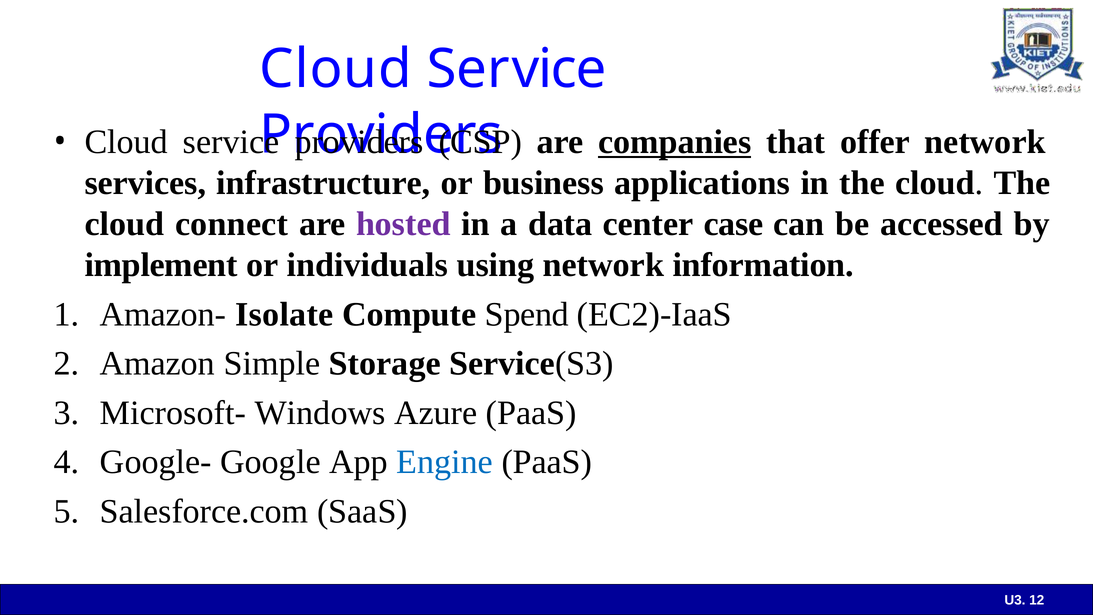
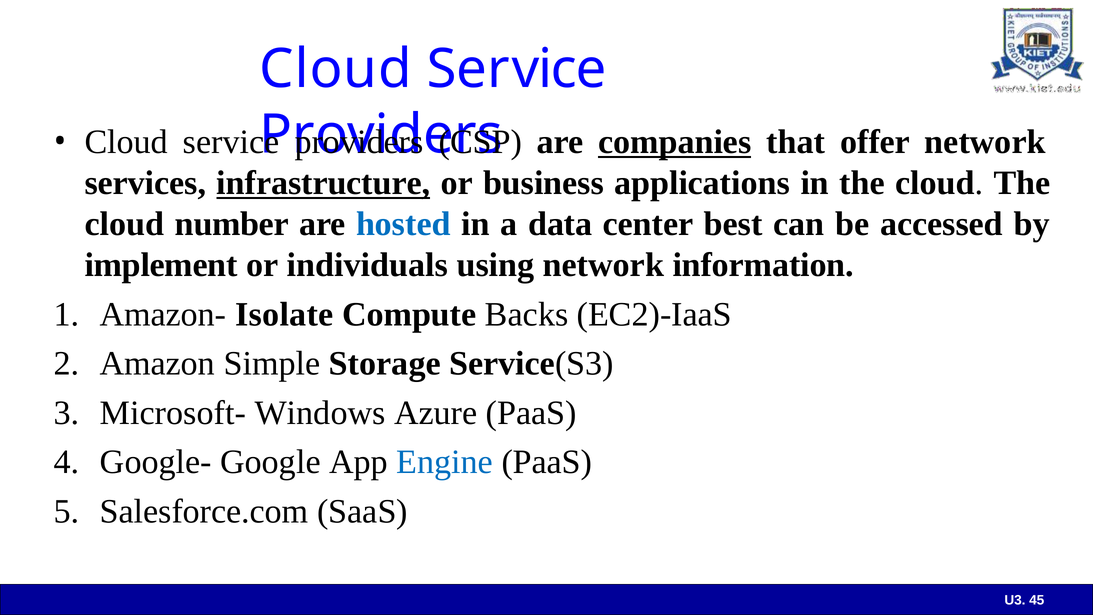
infrastructure underline: none -> present (323, 183)
connect: connect -> number (232, 224)
hosted colour: purple -> blue (403, 224)
case: case -> best (733, 224)
Spend: Spend -> Backs (527, 314)
12: 12 -> 45 (1037, 600)
